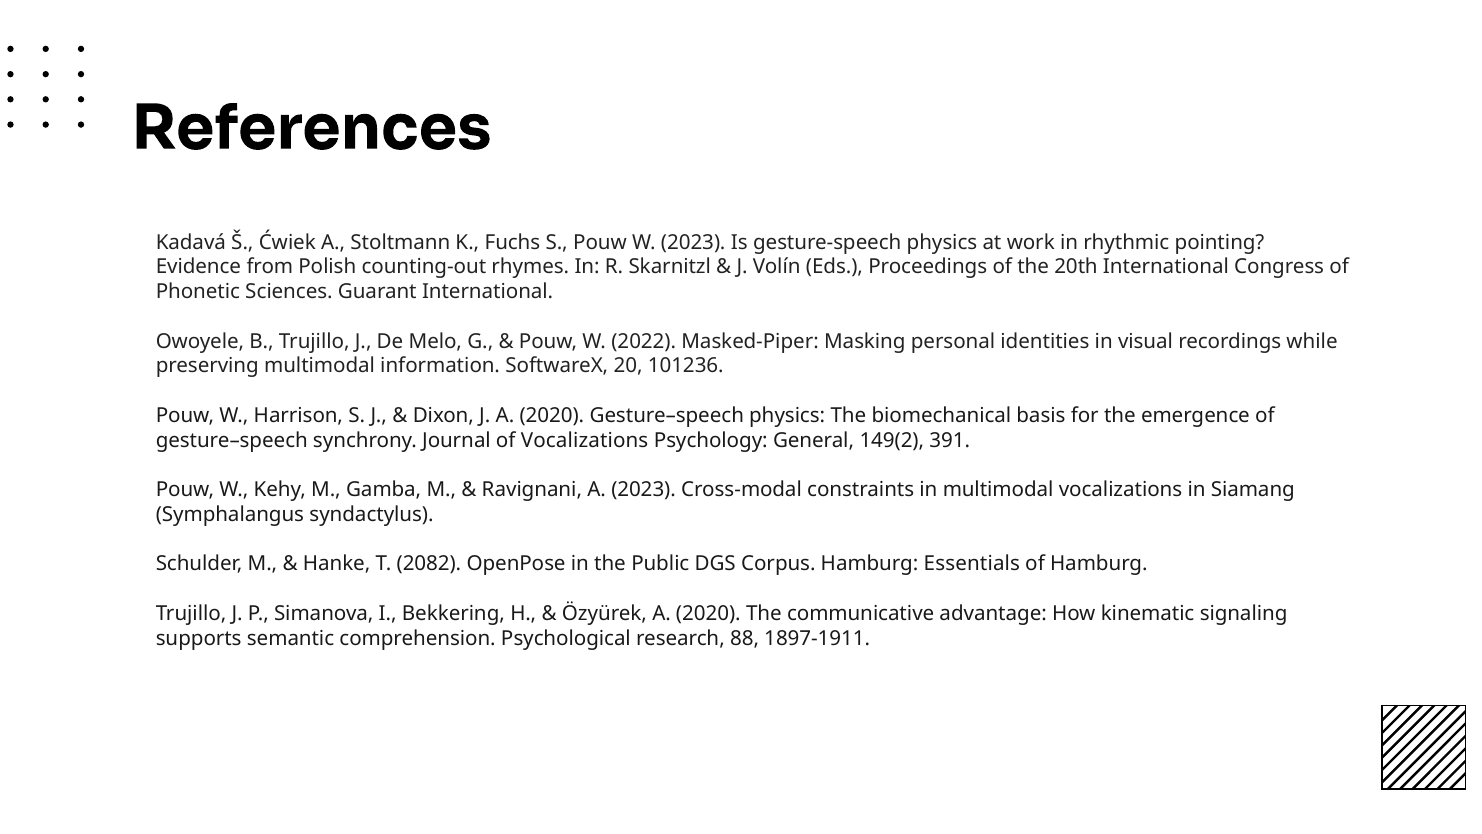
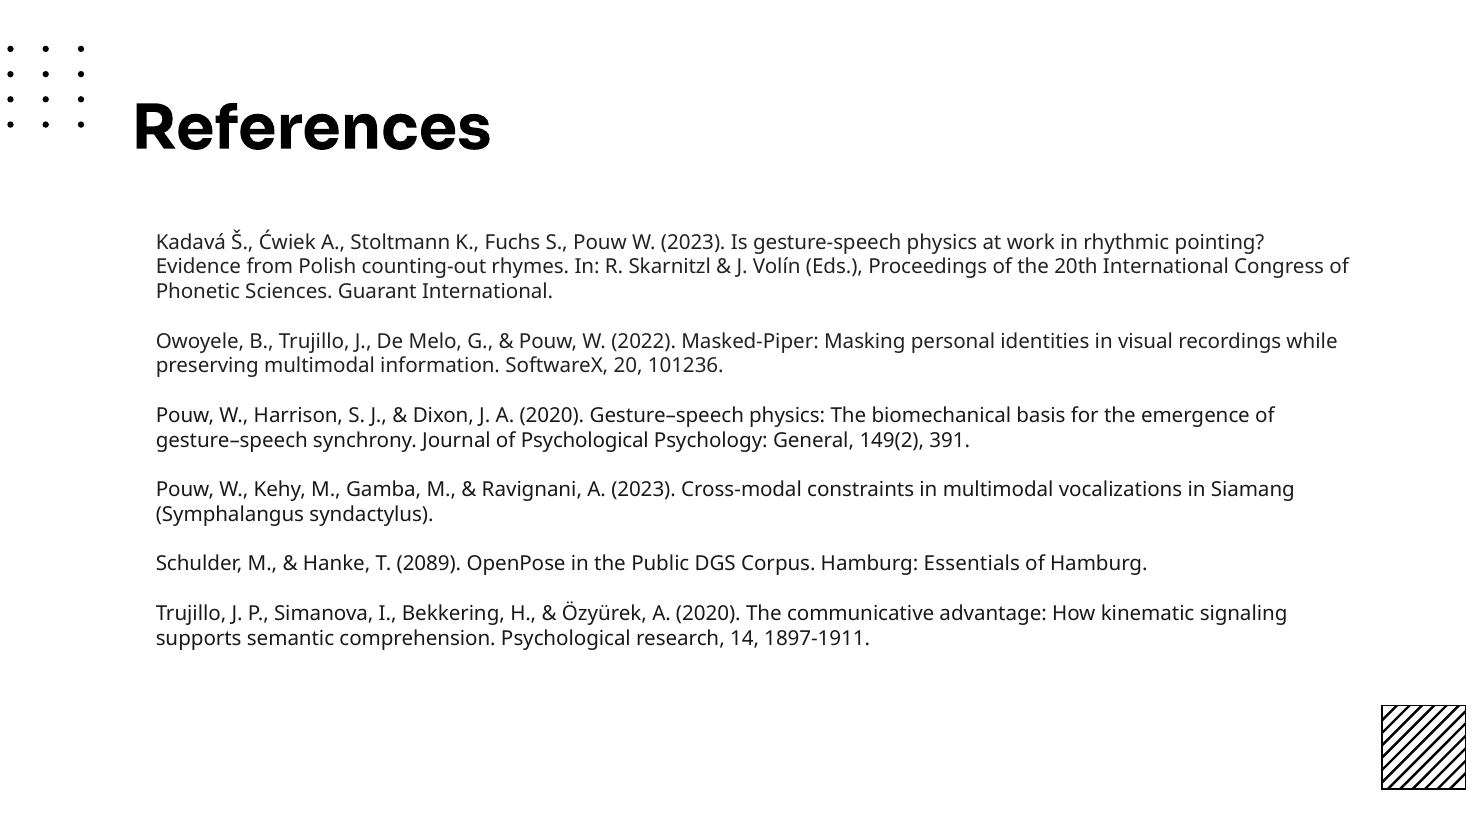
of Vocalizations: Vocalizations -> Psychological (585, 440)
2082: 2082 -> 2089 (429, 564)
88: 88 -> 14 (745, 638)
